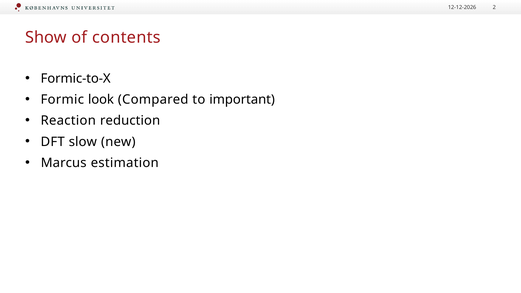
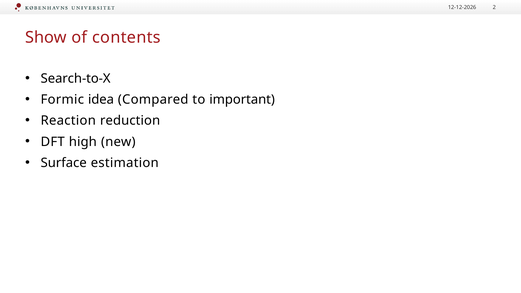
Formic-to-X: Formic-to-X -> Search-to-X (76, 79)
look: look -> idea (101, 100)
slow: slow -> high (83, 142)
Marcus: Marcus -> Surface (64, 163)
